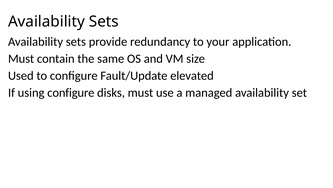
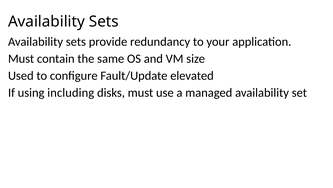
using configure: configure -> including (71, 92)
